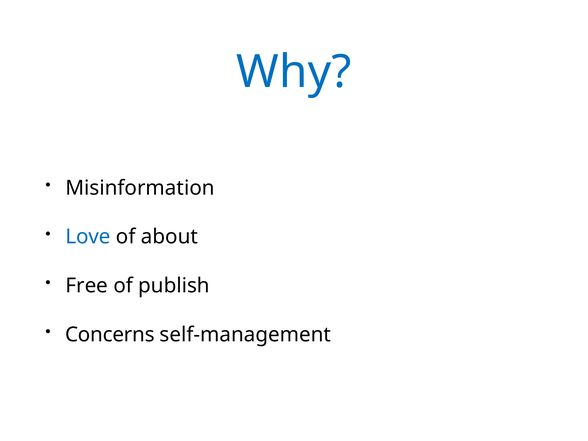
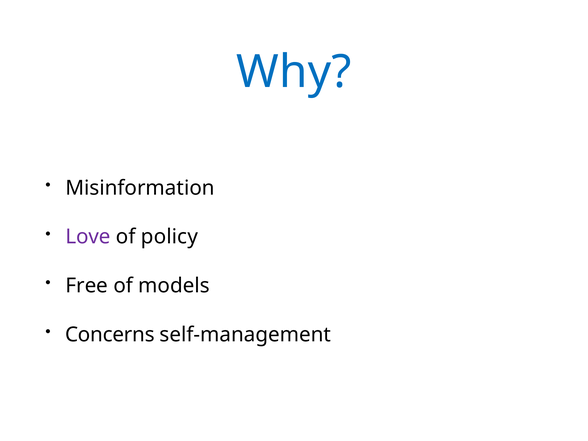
Love colour: blue -> purple (88, 237)
about: about -> policy (169, 237)
publish: publish -> models (174, 286)
